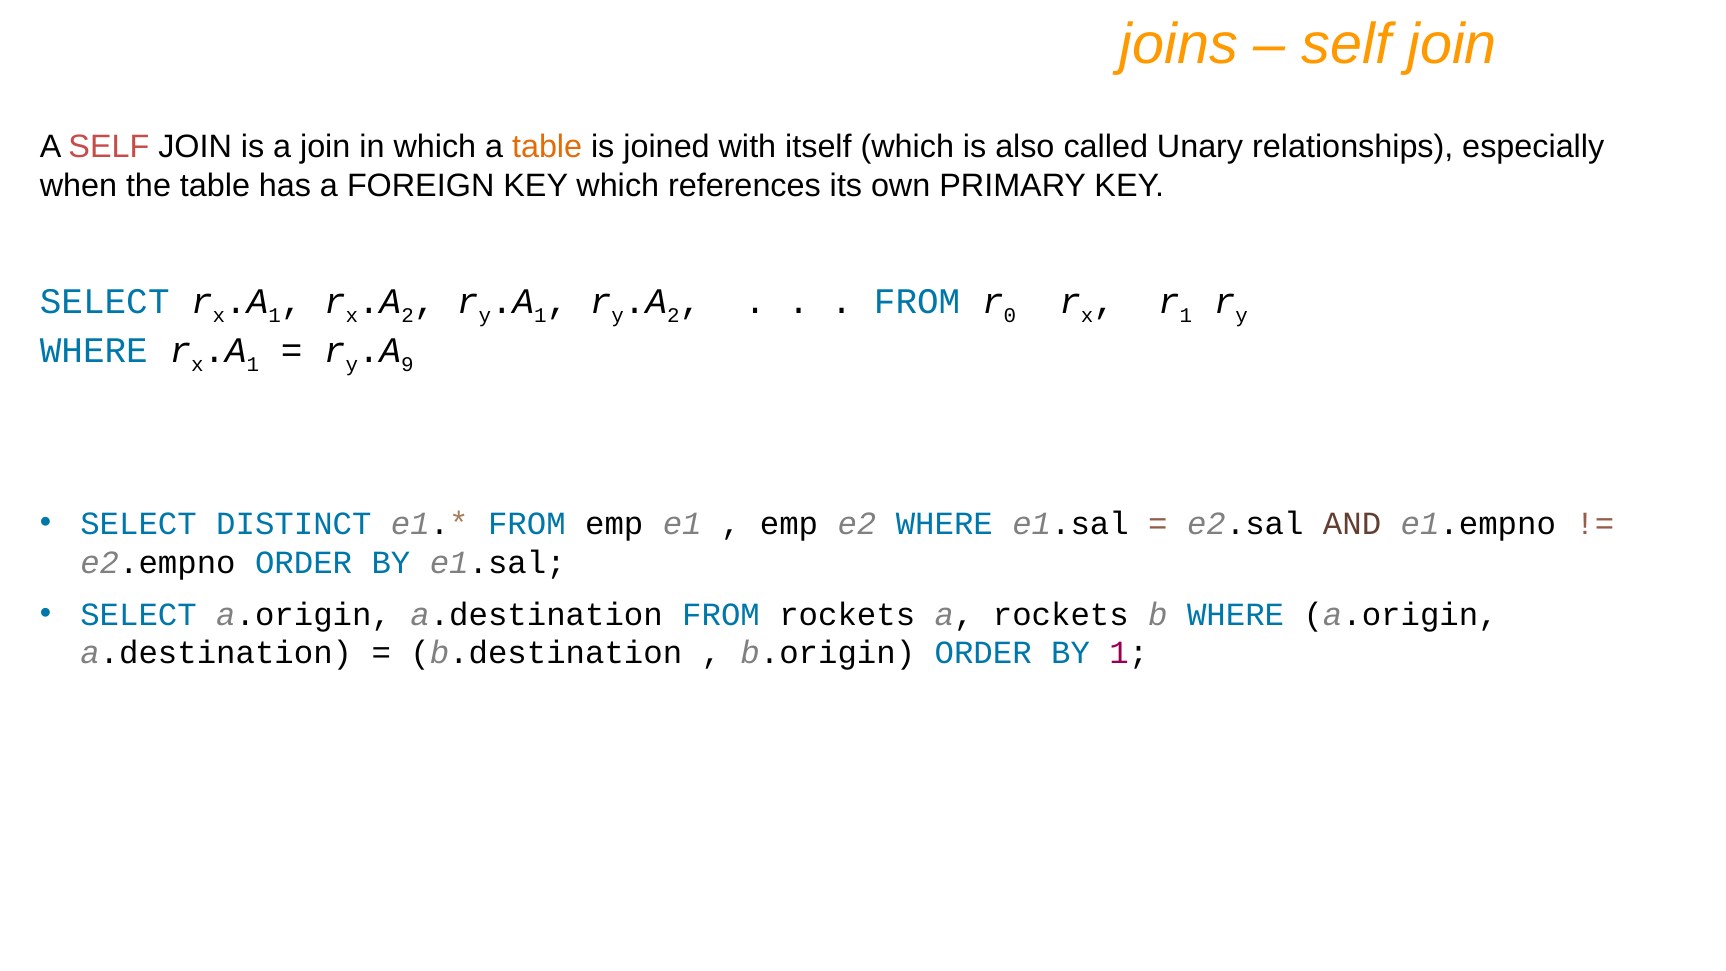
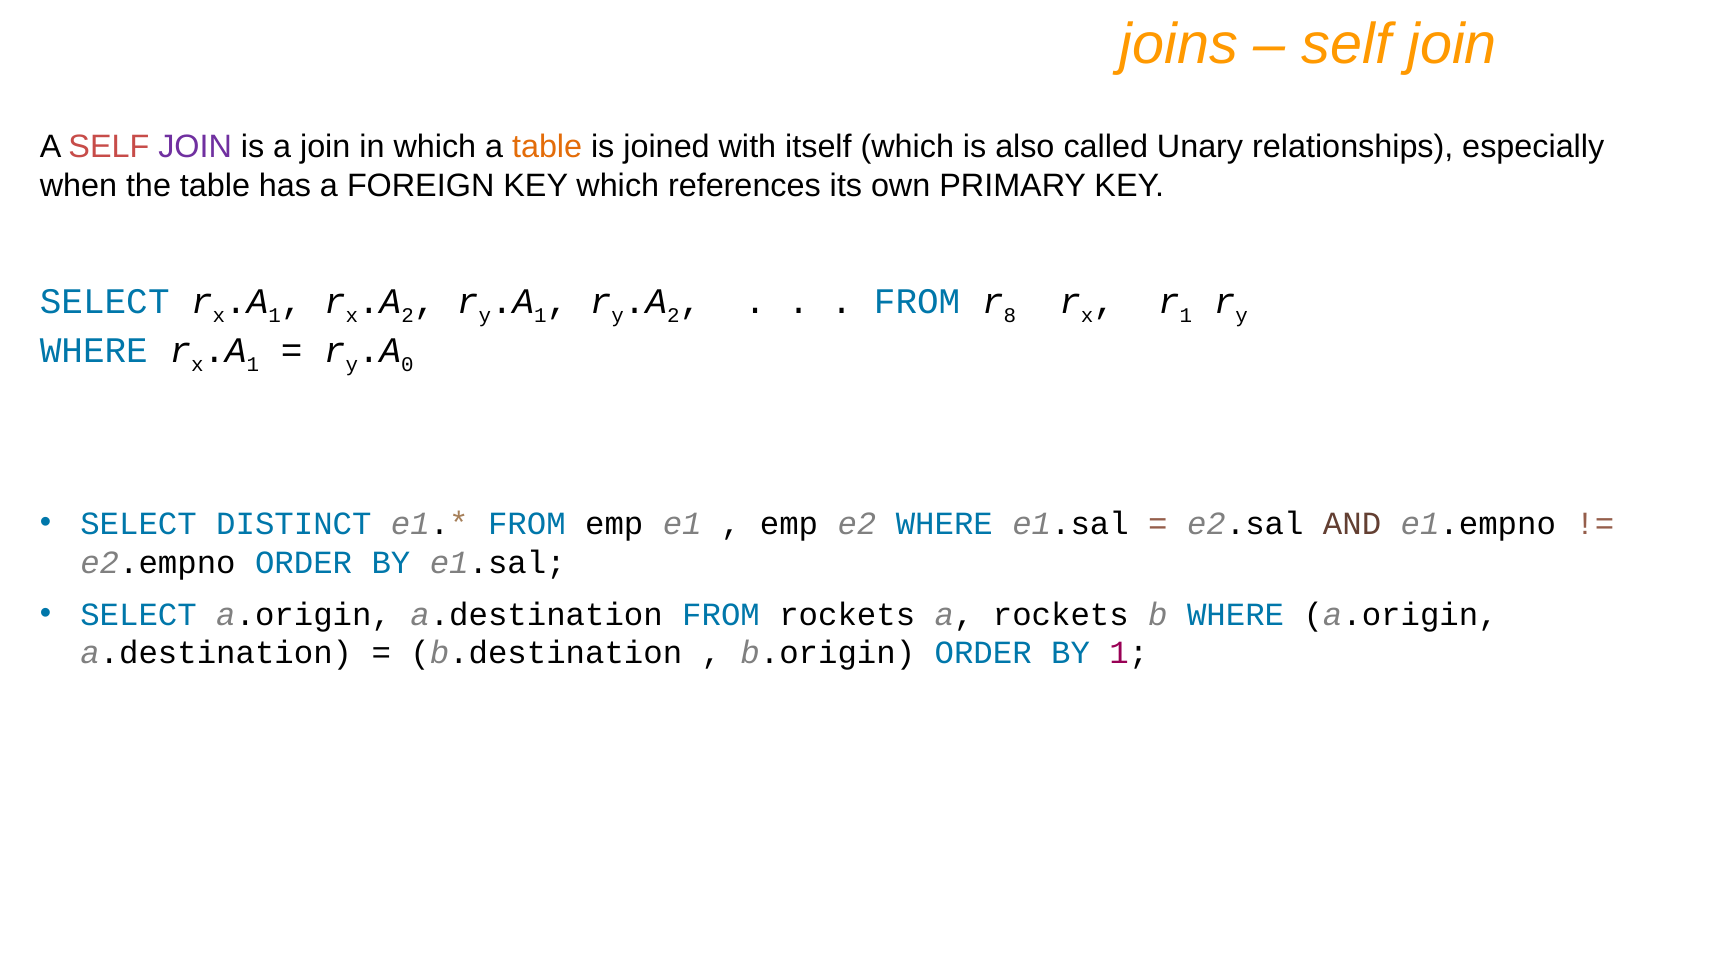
JOIN colour: black -> purple (195, 147)
0: 0 -> 8 (1010, 316)
9: 9 -> 0 (407, 365)
